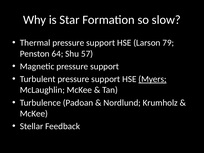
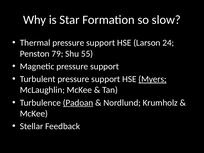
79: 79 -> 24 (168, 43)
64: 64 -> 79 (57, 54)
57: 57 -> 55 (87, 54)
Padoan underline: none -> present (78, 103)
